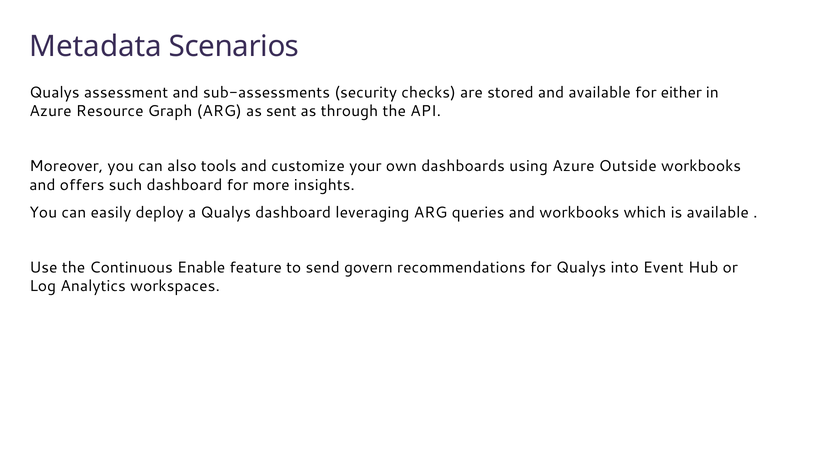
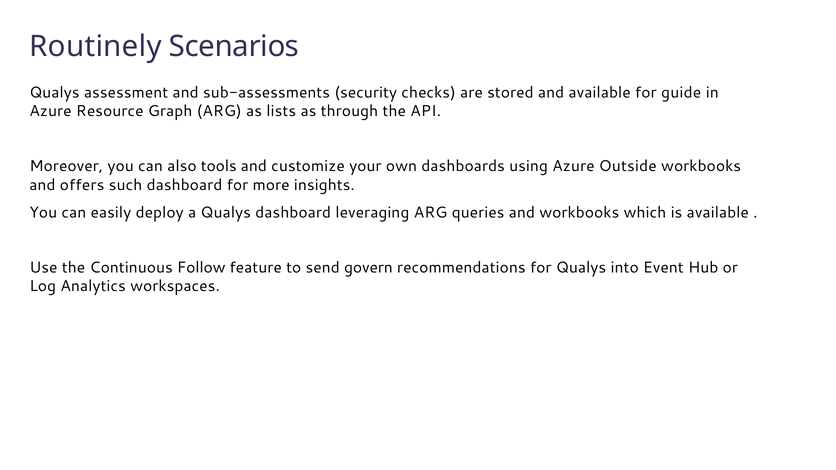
Metadata: Metadata -> Routinely (96, 46)
either: either -> guide (681, 92)
sent: sent -> lists (281, 111)
Enable: Enable -> Follow (201, 268)
